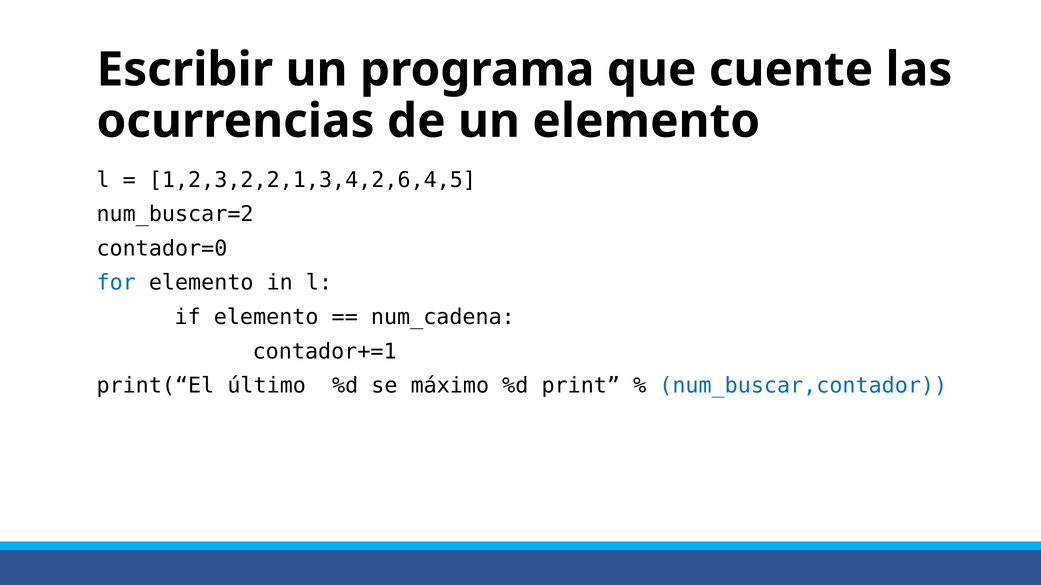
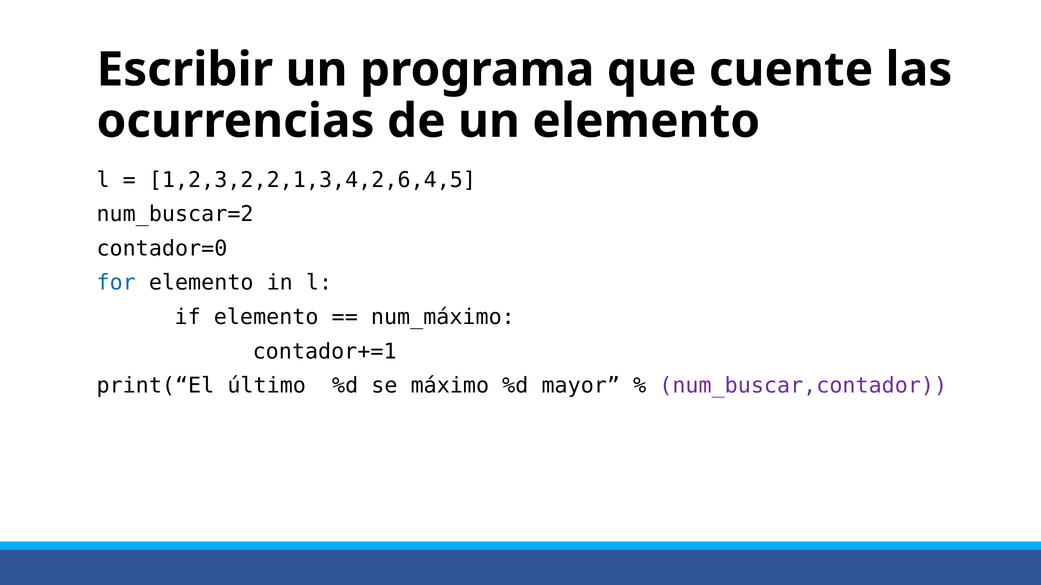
num_cadena: num_cadena -> num_máximo (443, 317)
print: print -> mayor (581, 386)
num_buscar,contador colour: blue -> purple (803, 386)
